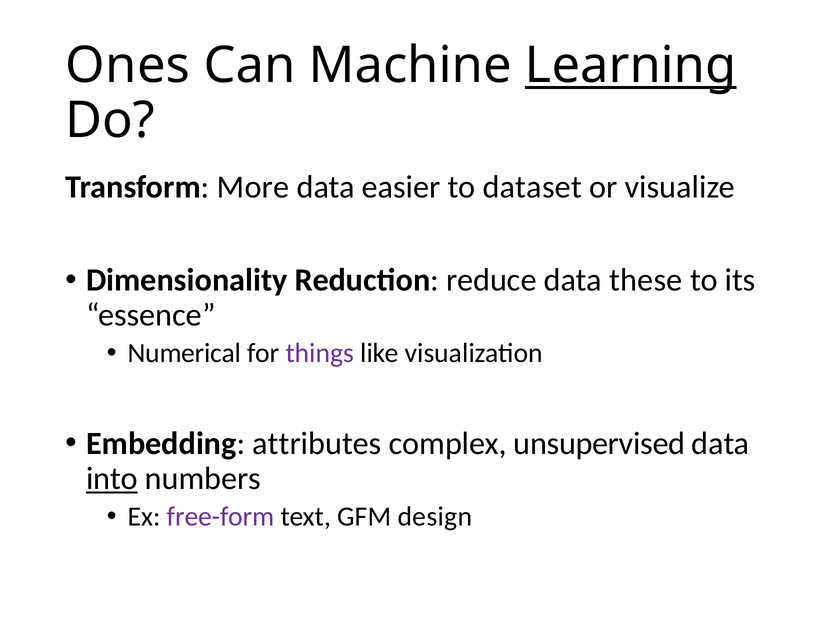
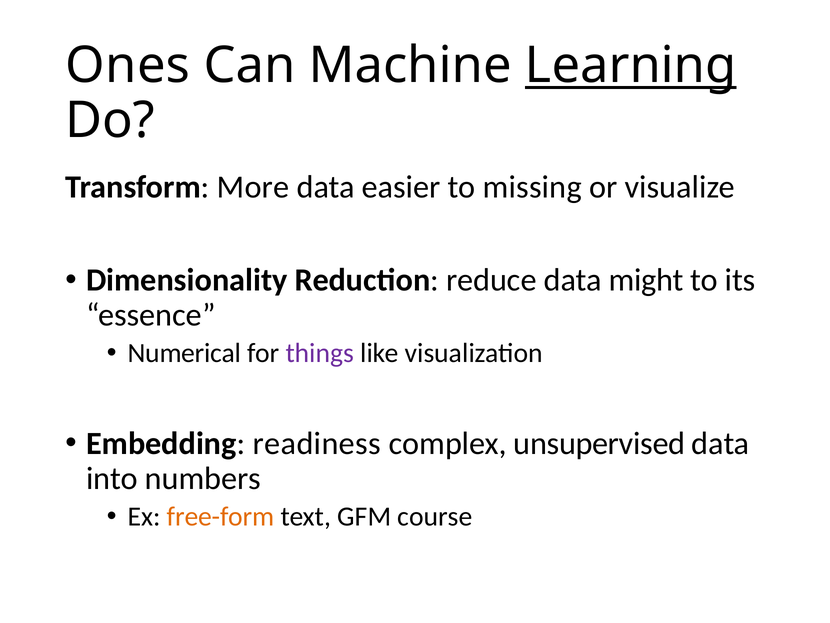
dataset: dataset -> missing (532, 187)
these: these -> might (646, 280)
attributes: attributes -> readiness (317, 443)
into underline: present -> none (112, 478)
free-form colour: purple -> orange (221, 516)
design: design -> course (435, 516)
